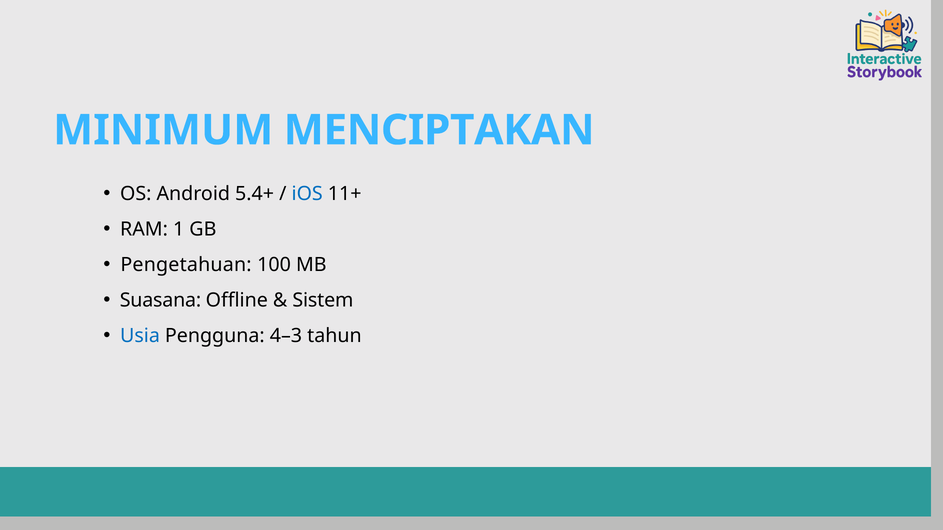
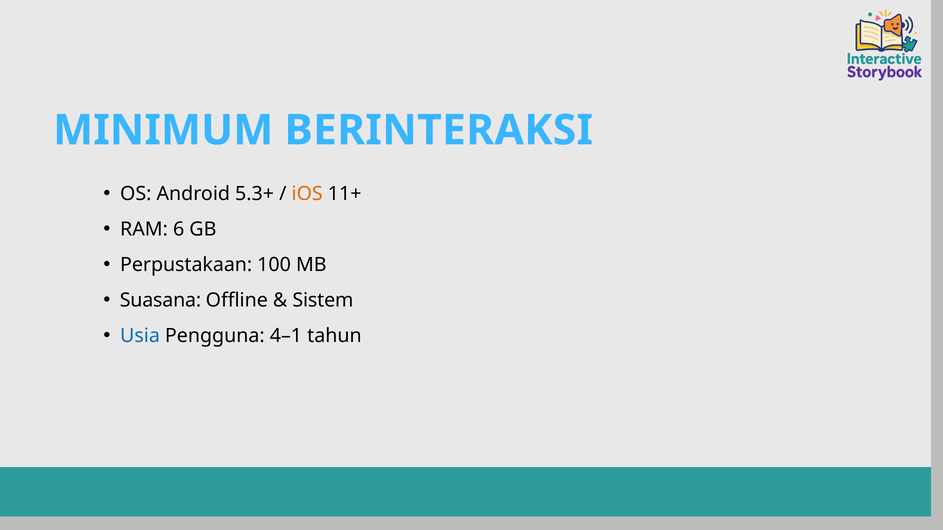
MENCIPTAKAN: MENCIPTAKAN -> BERINTERAKSI (439, 130)
5.4+: 5.4+ -> 5.3+ (255, 194)
iOS colour: blue -> orange (307, 194)
1: 1 -> 6 (179, 229)
Pengetahuan: Pengetahuan -> Perpustakaan (186, 265)
4–3: 4–3 -> 4–1 (286, 336)
